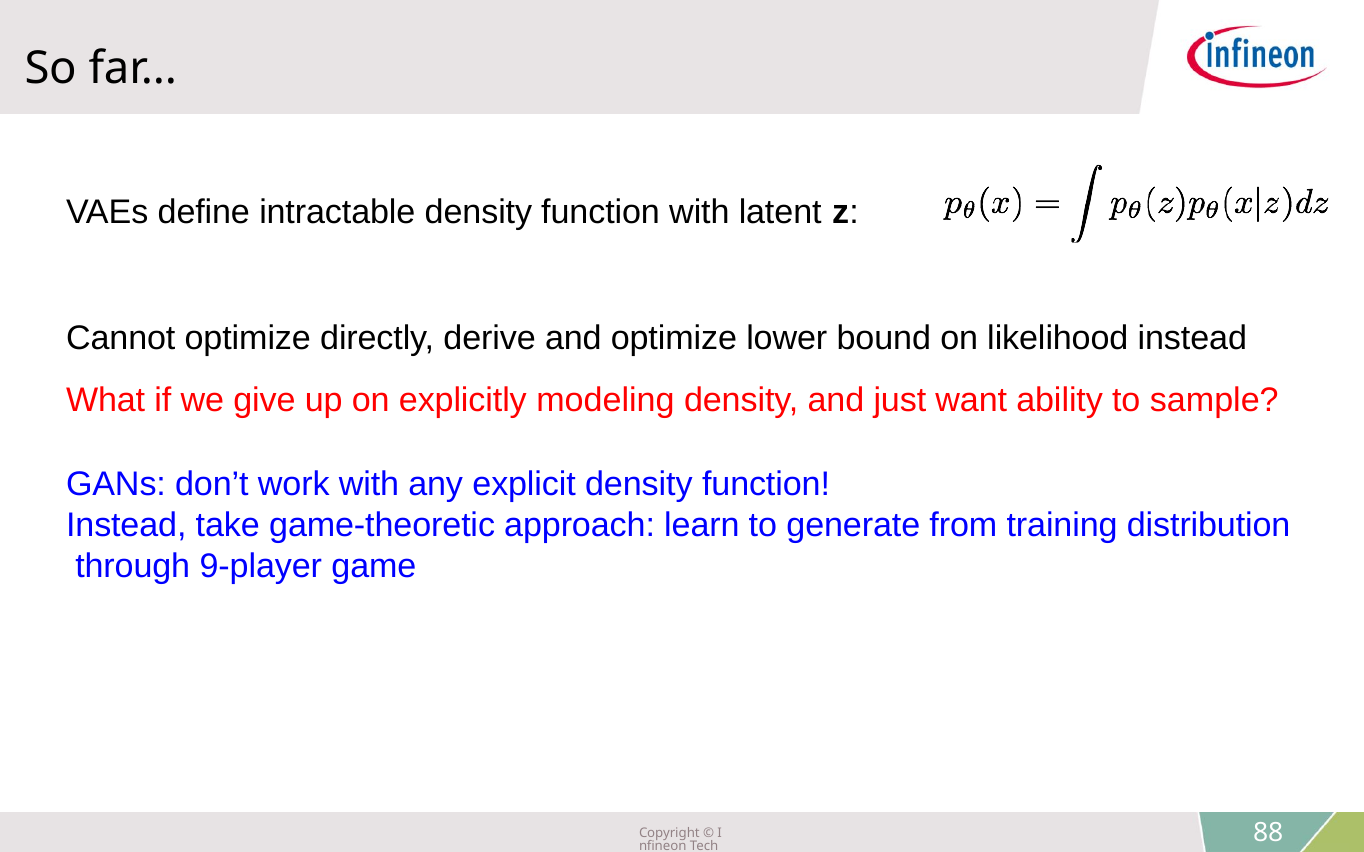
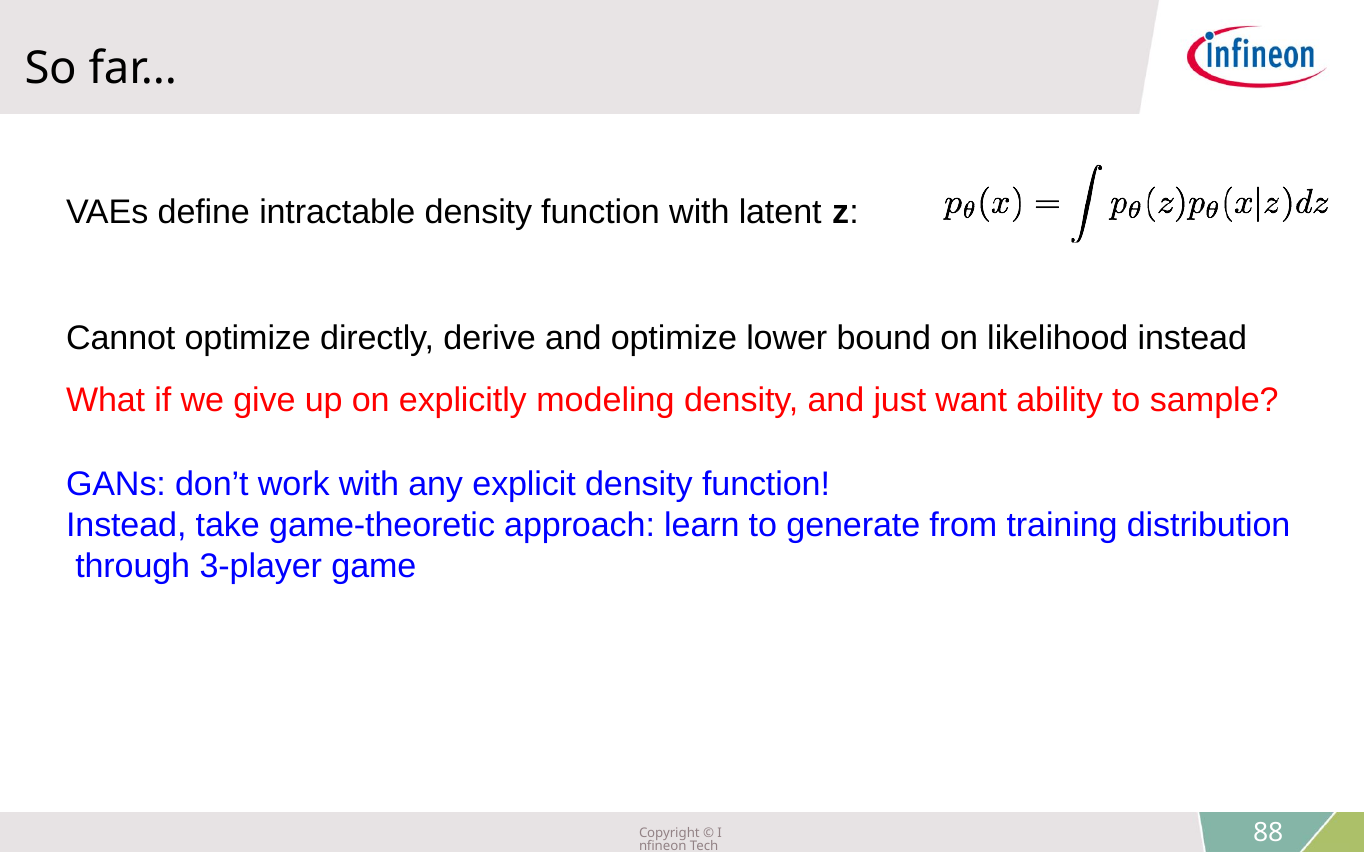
9-player: 9-player -> 3-player (261, 567)
